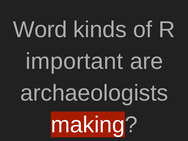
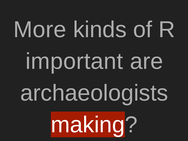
Word: Word -> More (40, 30)
